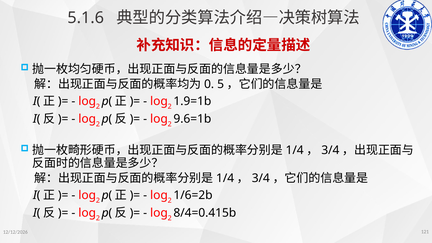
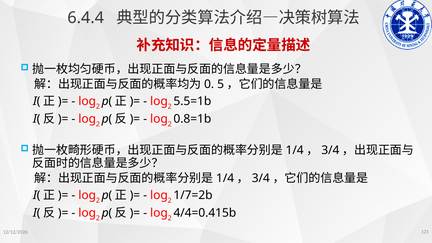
5.1.6: 5.1.6 -> 6.4.4 (86, 18)
1.9=1b: 1.9=1b -> 5.5=1b (192, 101)
9.6=1b: 9.6=1b -> 0.8=1b (192, 119)
1/6=2b: 1/6=2b -> 1/7=2b (193, 195)
8/4=0.415b: 8/4=0.415b -> 4/4=0.415b (205, 213)
